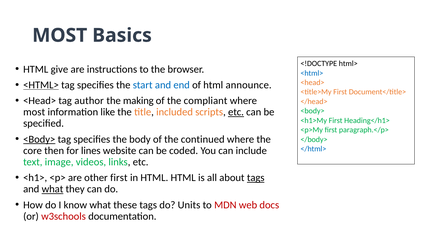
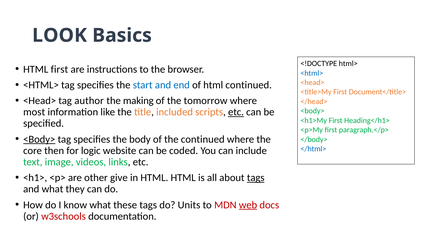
MOST: MOST -> LOOK (60, 35)
HTML give: give -> first (59, 69)
<HTML> underline: present -> none (41, 85)
html announce: announce -> continued (249, 85)
compliant: compliant -> tomorrow (206, 101)
lines: lines -> logic (91, 151)
other first: first -> give (119, 178)
what underline: present -> none (52, 189)
web underline: none -> present (248, 205)
